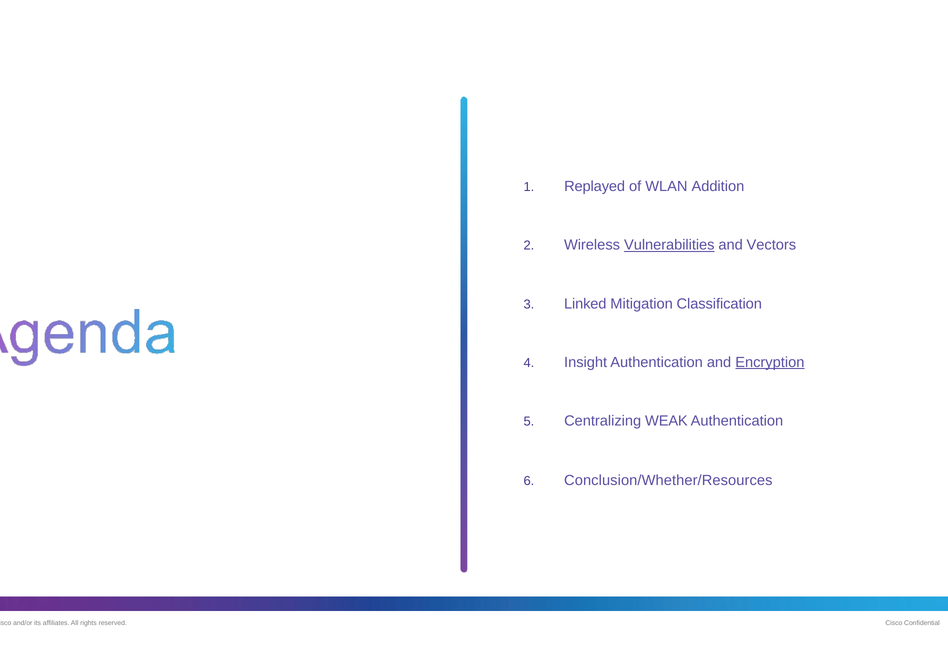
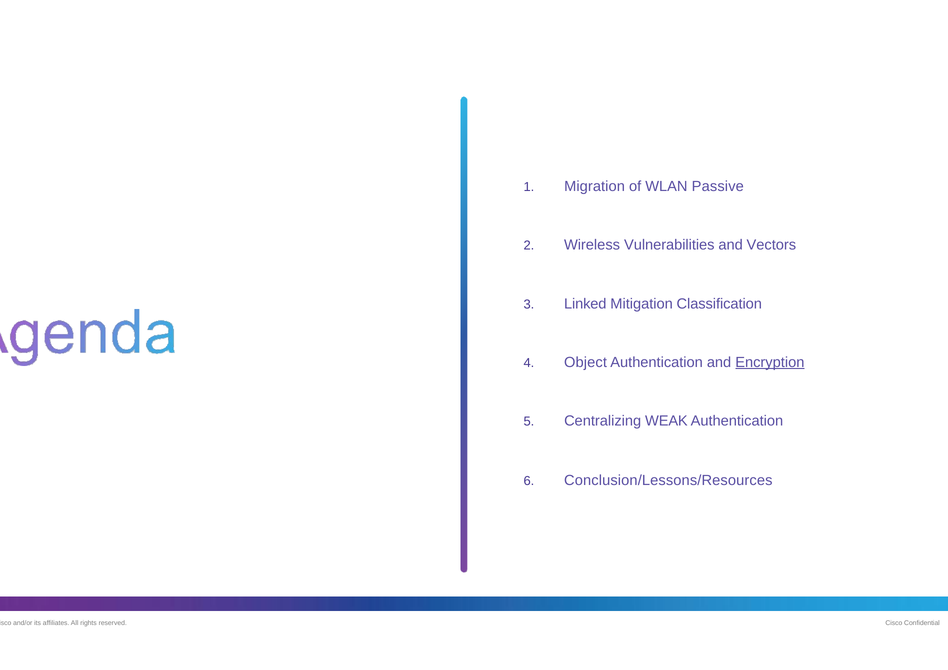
Replayed: Replayed -> Migration (595, 187)
Addition: Addition -> Passive (718, 187)
Vulnerabilities underline: present -> none (669, 245)
Insight: Insight -> Object (586, 362)
Conclusion/Whether/Resources: Conclusion/Whether/Resources -> Conclusion/Lessons/Resources (668, 480)
